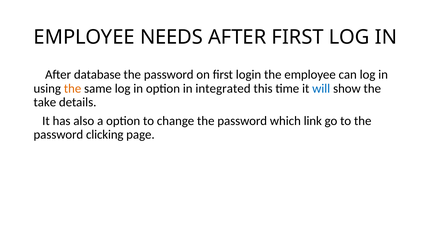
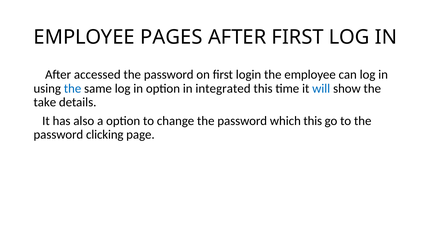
NEEDS: NEEDS -> PAGES (171, 37)
database: database -> accessed (97, 74)
the colour: orange -> blue (73, 88)
which link: link -> this (313, 121)
